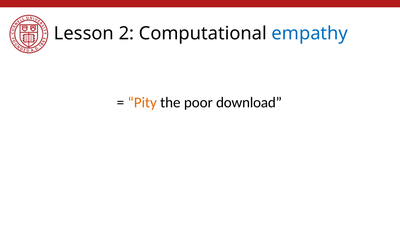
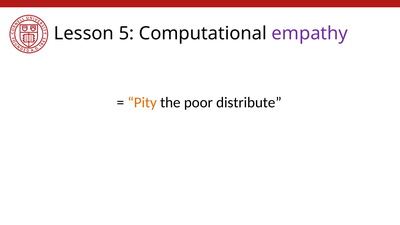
2: 2 -> 5 (126, 34)
empathy colour: blue -> purple (310, 34)
download: download -> distribute (249, 103)
